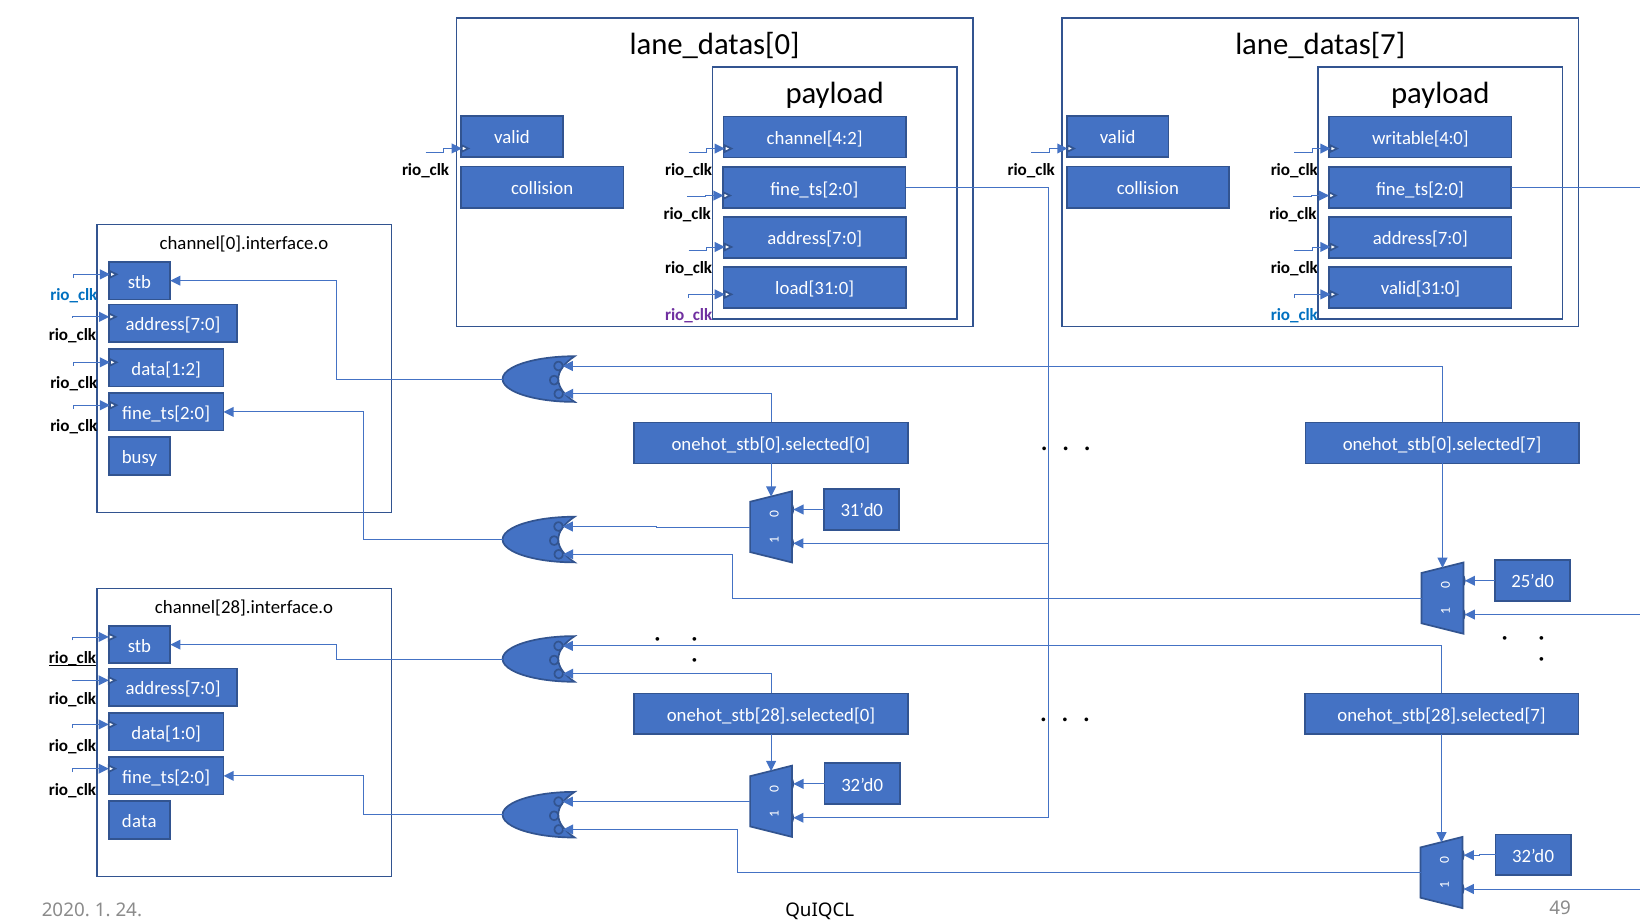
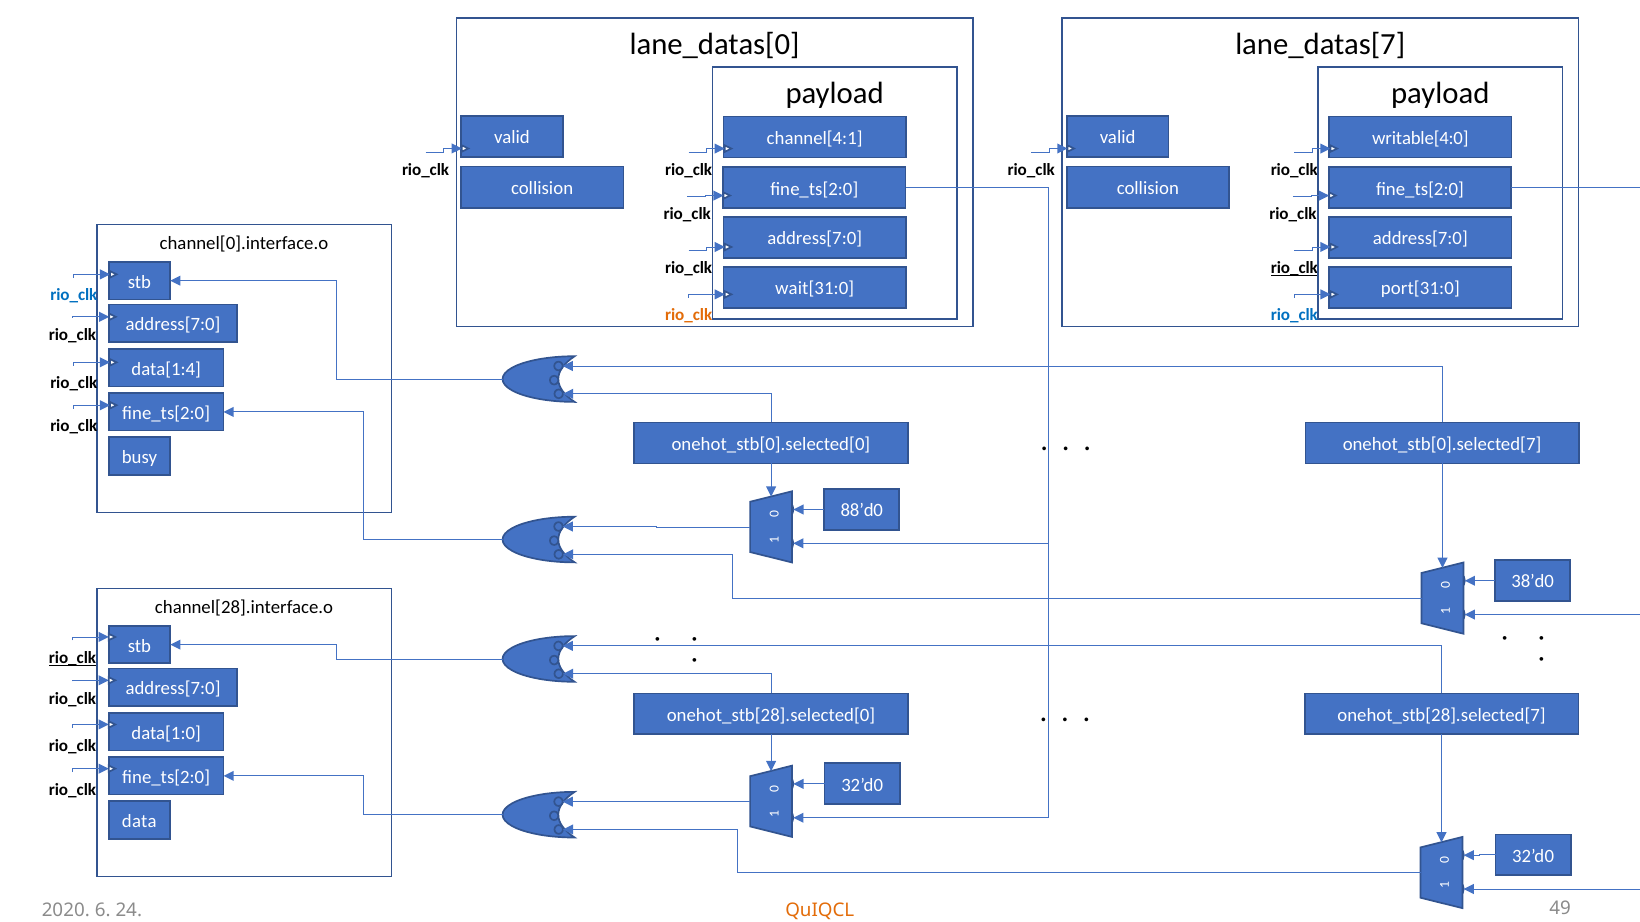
channel[4:2: channel[4:2 -> channel[4:1 (815, 138)
rio_clk underline: none -> present (1294, 268)
load[31:0: load[31:0 -> wait[31:0 (815, 289)
valid[31:0: valid[31:0 -> port[31:0 (1420, 289)
rio_clk colour: purple -> orange (689, 315)
data[1:2: data[1:2 -> data[1:4 (166, 369)
31’d0: 31’d0 -> 88’d0 (862, 511)
25’d0: 25’d0 -> 38’d0 (1533, 582)
2020 1: 1 -> 6 (103, 910)
QuIQCL colour: black -> orange (820, 910)
